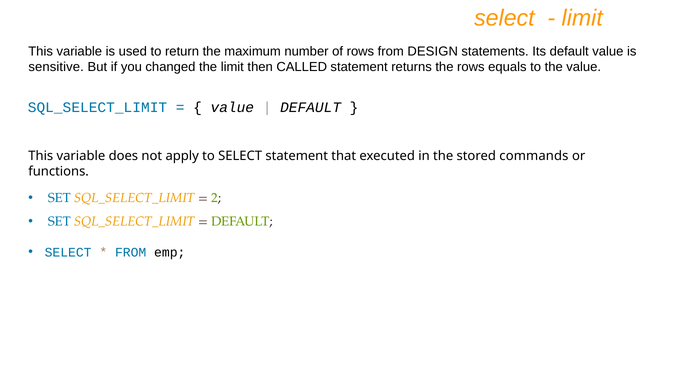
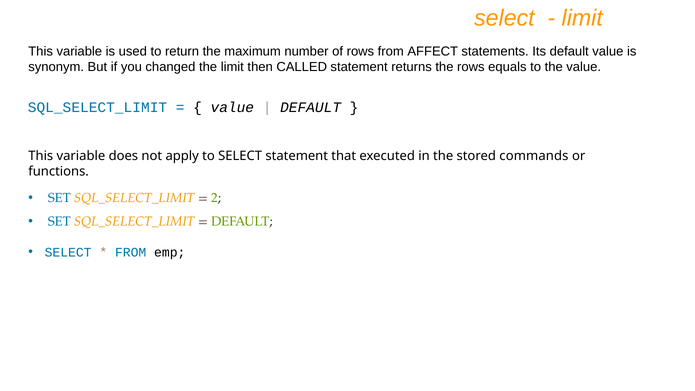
DESIGN: DESIGN -> AFFECT (433, 51)
sensitive: sensitive -> synonym (56, 67)
